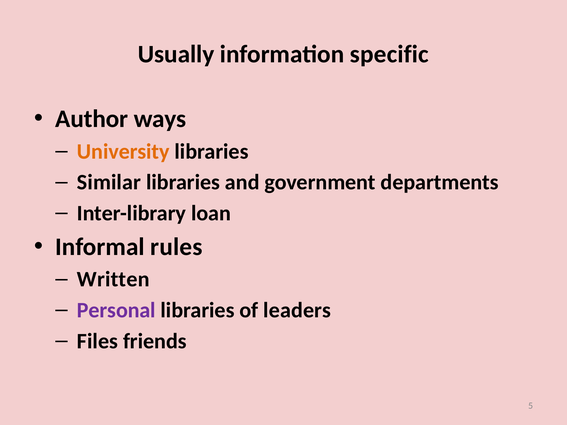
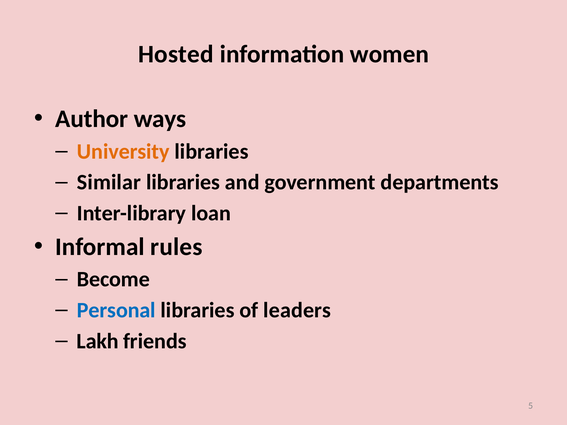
Usually: Usually -> Hosted (176, 54)
specific: specific -> women (389, 54)
Written: Written -> Become (113, 279)
Personal colour: purple -> blue (116, 310)
Files: Files -> Lakh (98, 341)
